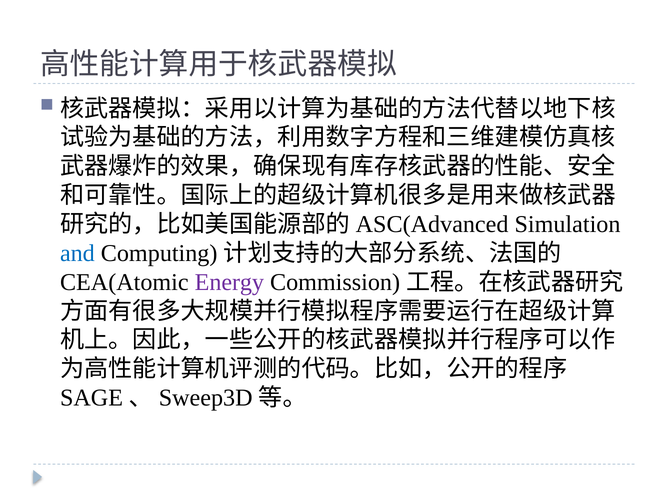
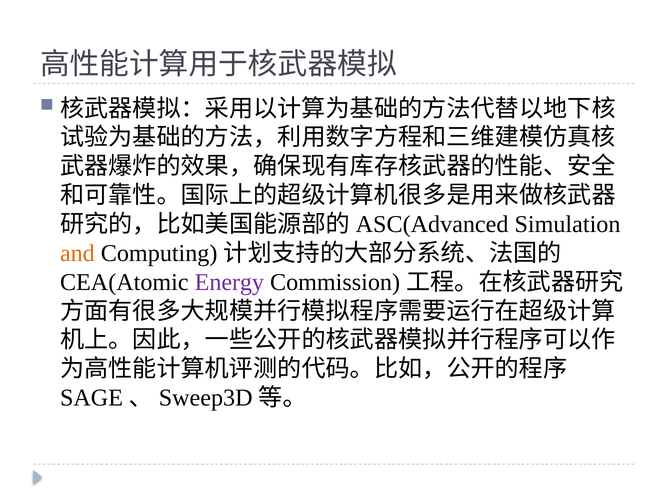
and colour: blue -> orange (77, 253)
